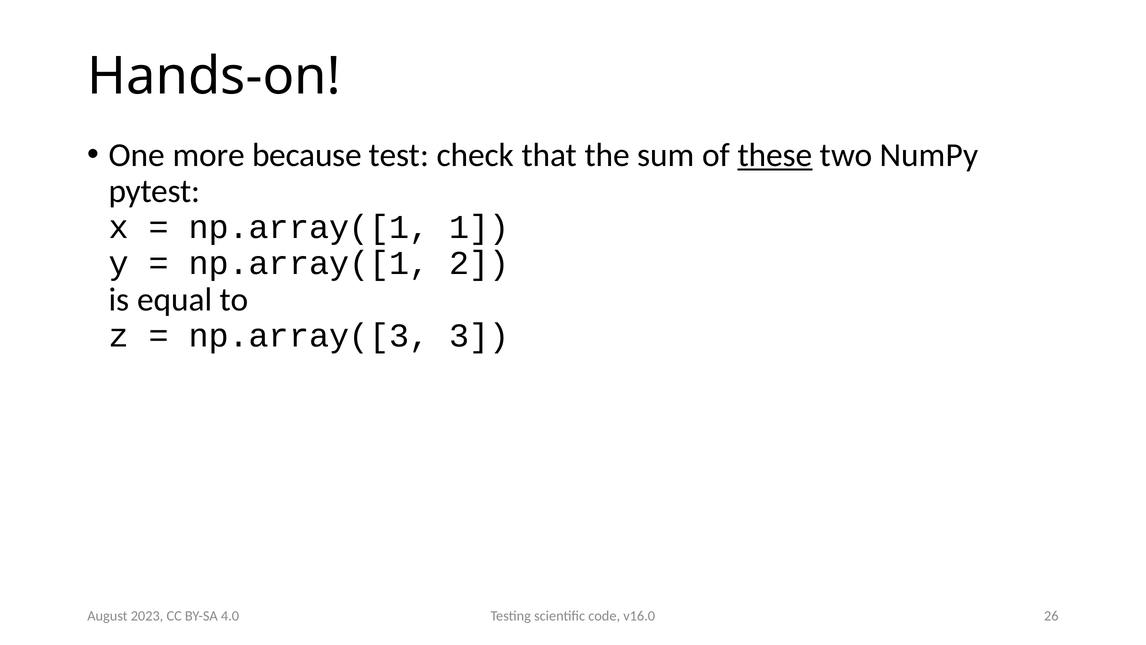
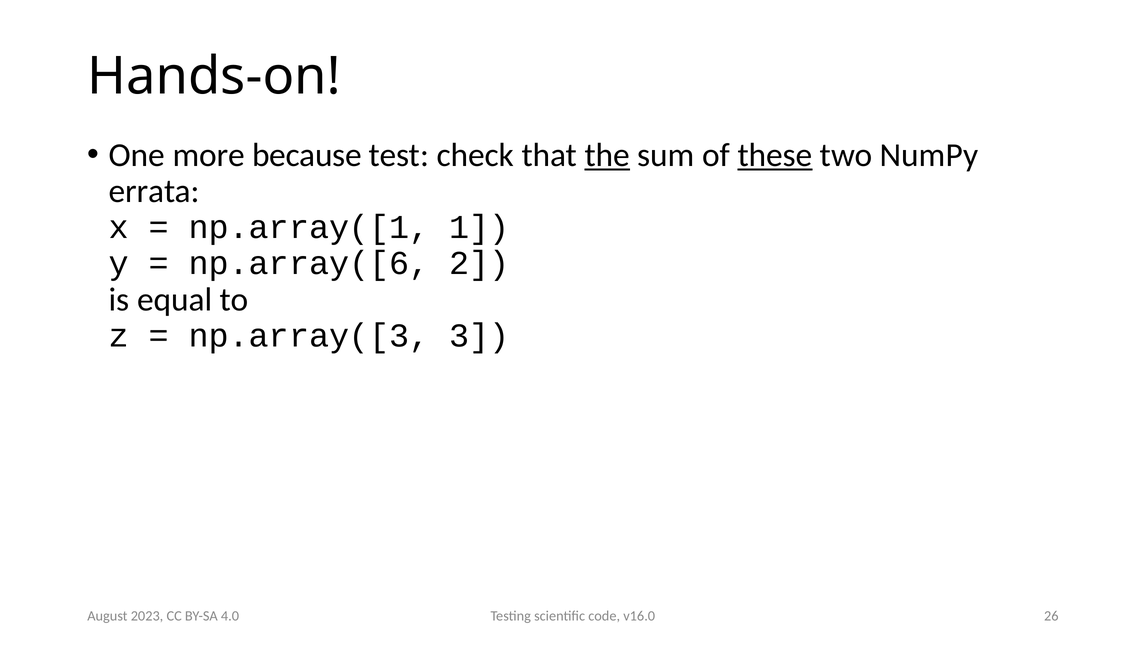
the underline: none -> present (607, 155)
pytest: pytest -> errata (154, 191)
np.array([1: np.array([1 -> np.array([6 (309, 263)
